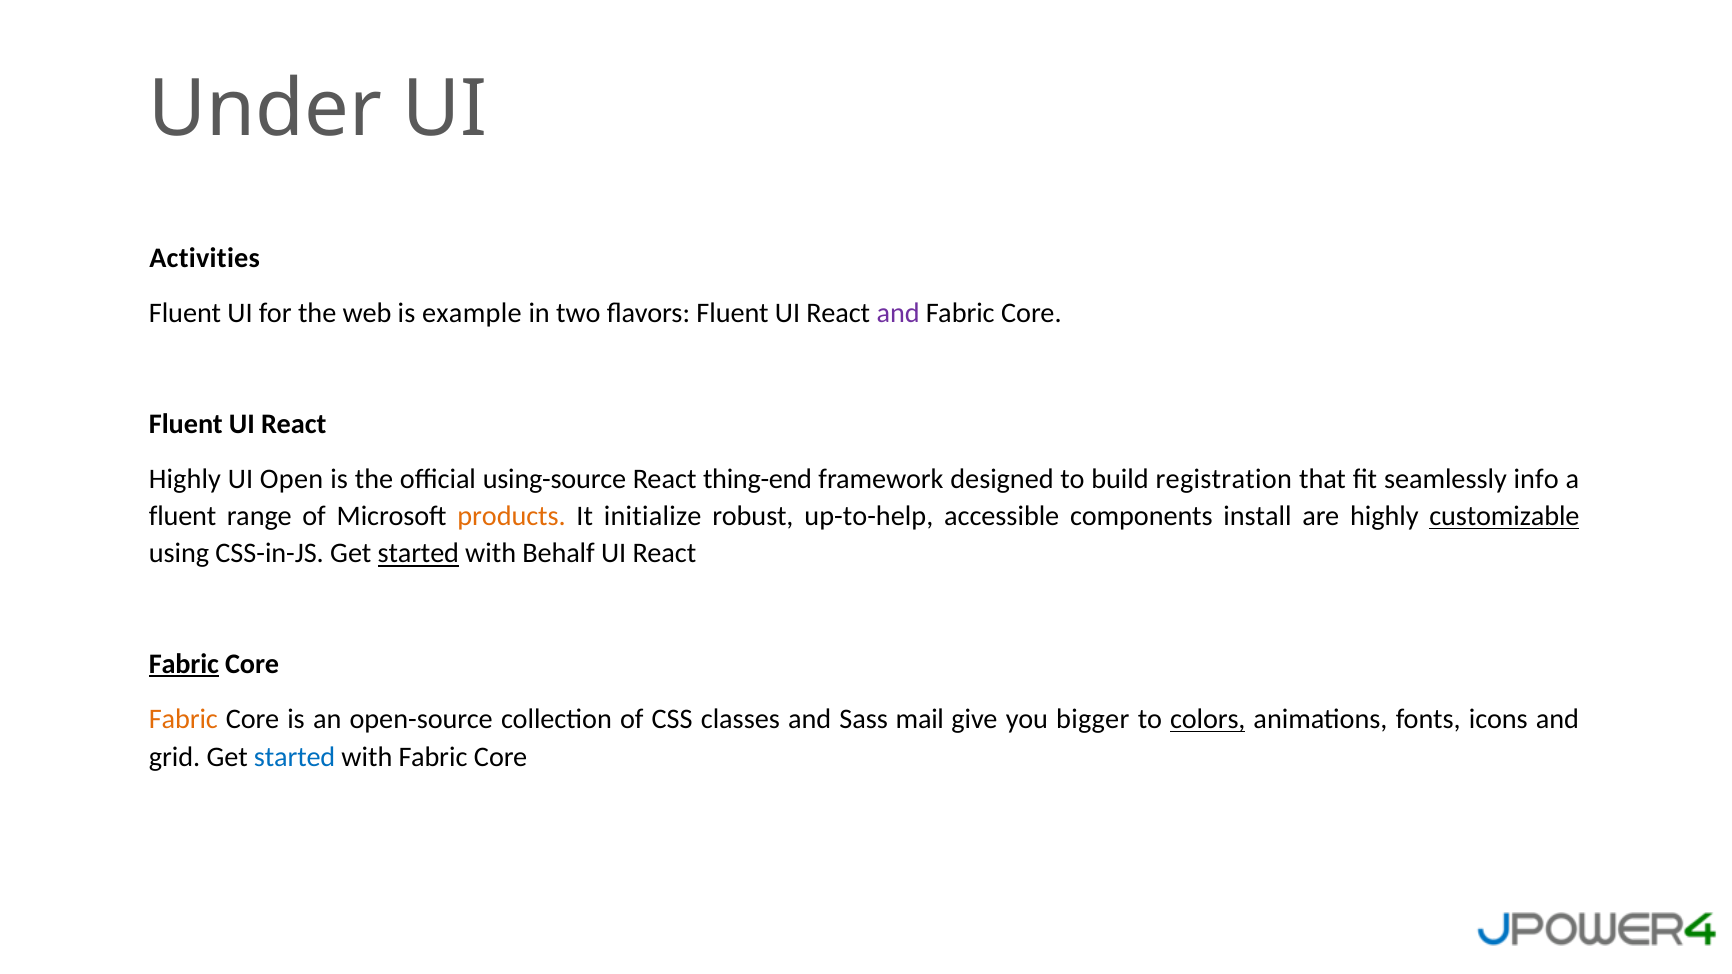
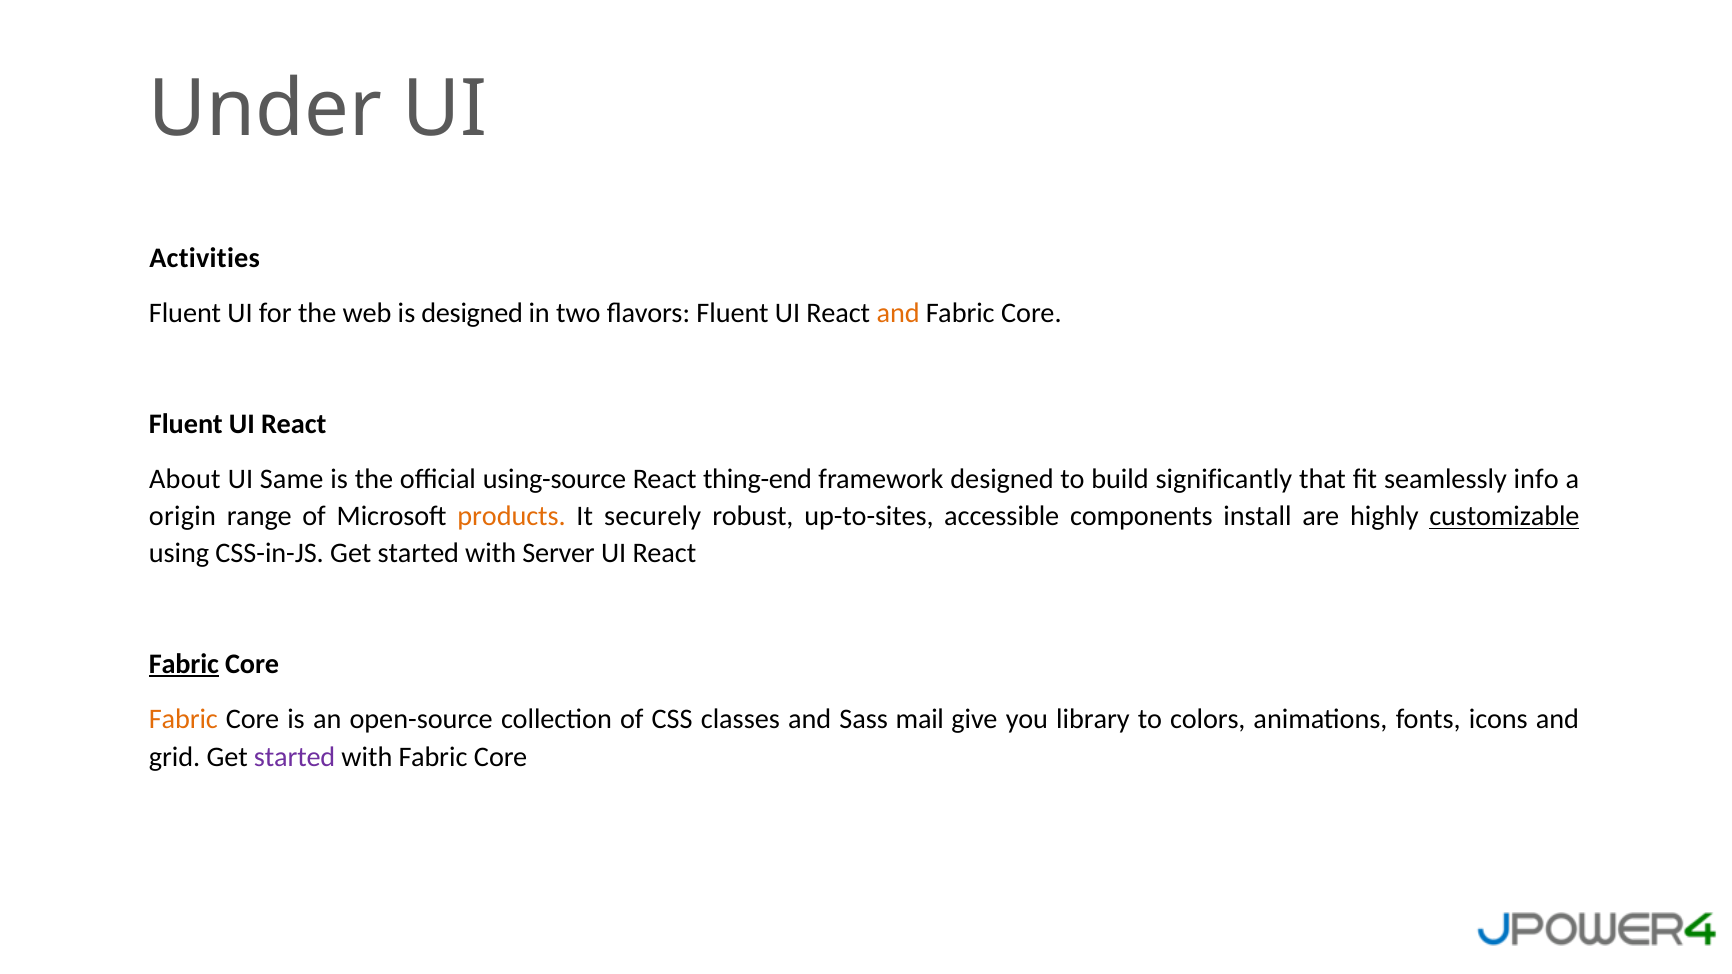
is example: example -> designed (472, 313)
and colour: purple -> orange (898, 313)
Highly: Highly -> About (185, 479)
Open: Open -> Same (292, 479)
registration: registration -> significantly (1224, 479)
fluent: fluent -> origin (182, 516)
initialize: initialize -> securely (653, 516)
up-to-help: up-to-help -> up-to-sites (869, 516)
started underline: present -> none (418, 554)
Behalf: Behalf -> Server (559, 554)
bigger: bigger -> library (1093, 719)
colors underline: present -> none (1208, 719)
started colour: blue -> purple (295, 757)
